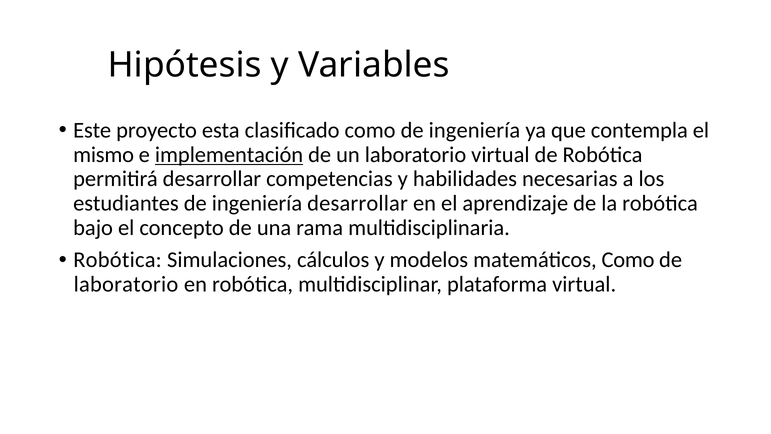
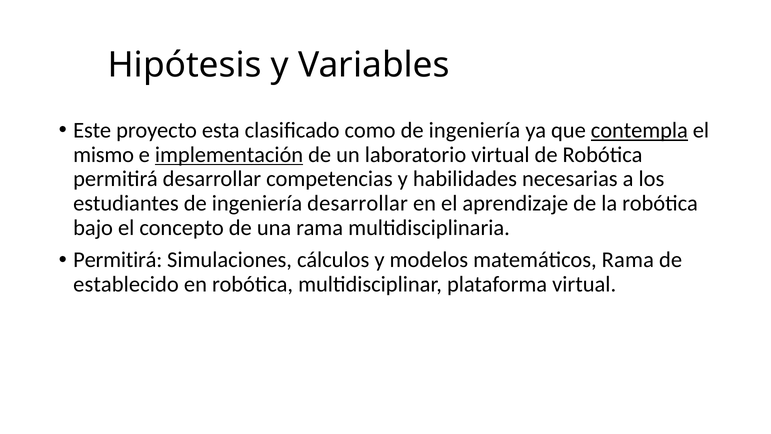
contempla underline: none -> present (639, 130)
Robótica: Robótica -> Permitirá (118, 260)
matemáticos Como: Como -> Rama (628, 260)
laboratorio: laboratorio -> establecido (126, 284)
